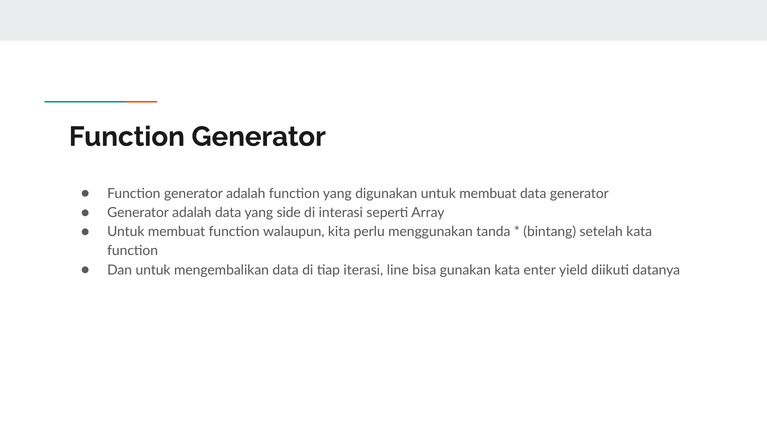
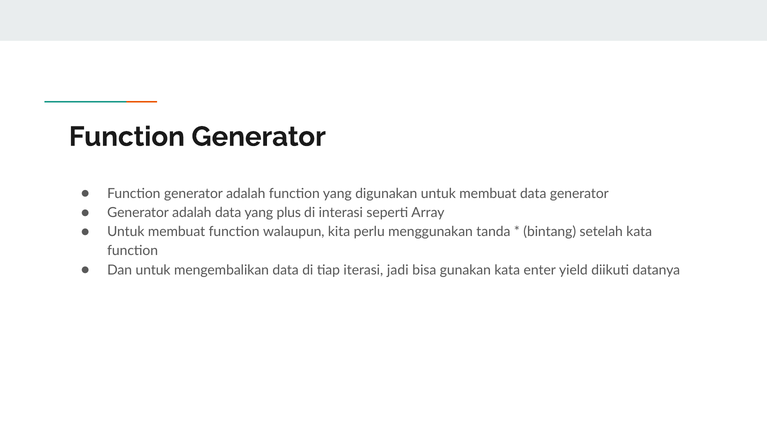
side: side -> plus (289, 213)
line: line -> jadi (398, 270)
